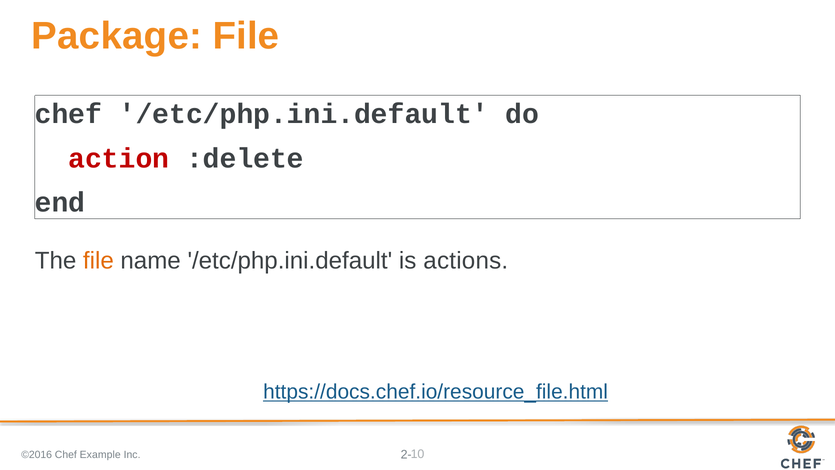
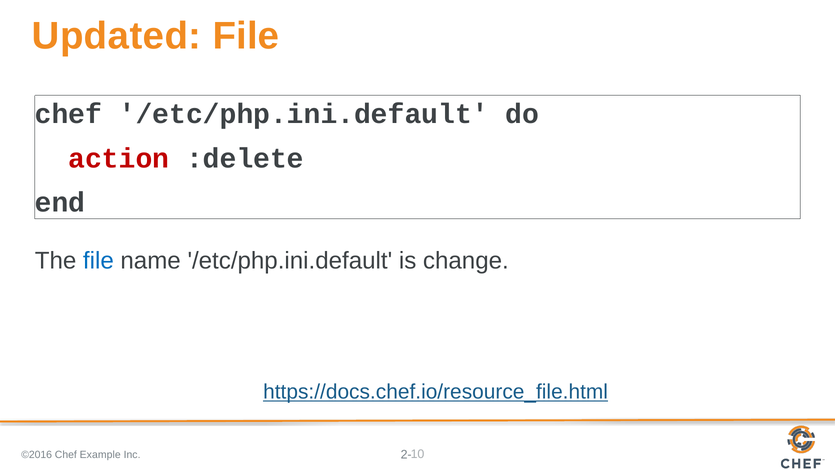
Package: Package -> Updated (117, 36)
file colour: orange -> blue (98, 261)
actions: actions -> change (466, 261)
